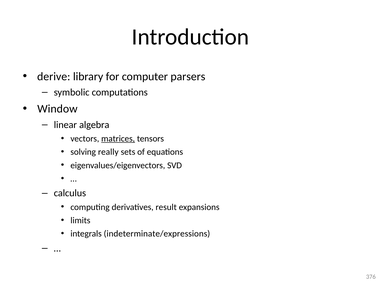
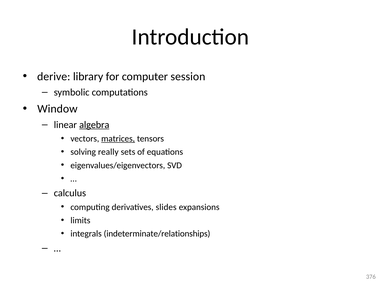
parsers: parsers -> session (188, 76)
algebra underline: none -> present (94, 125)
result: result -> slides (166, 207)
indeterminate/expressions: indeterminate/expressions -> indeterminate/relationships (157, 234)
